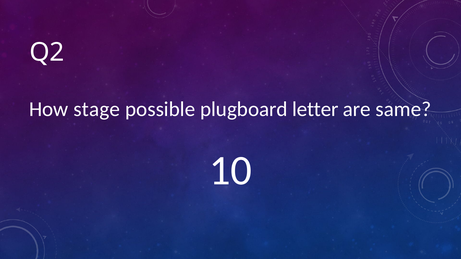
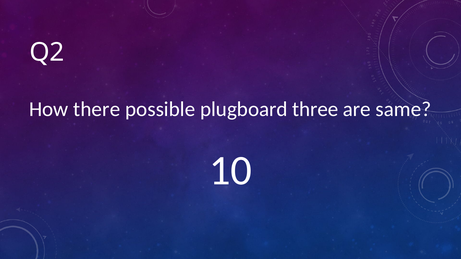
stage: stage -> there (97, 109)
letter: letter -> three (315, 109)
